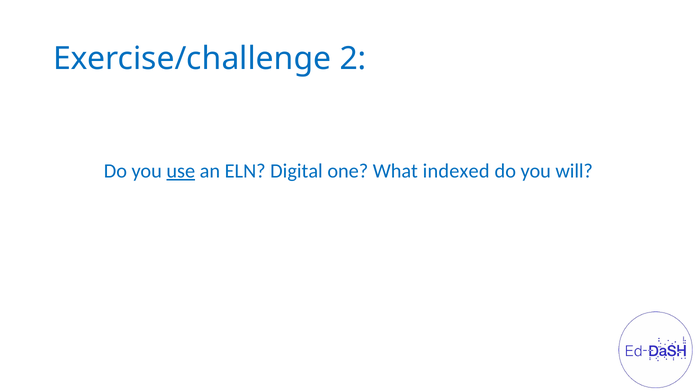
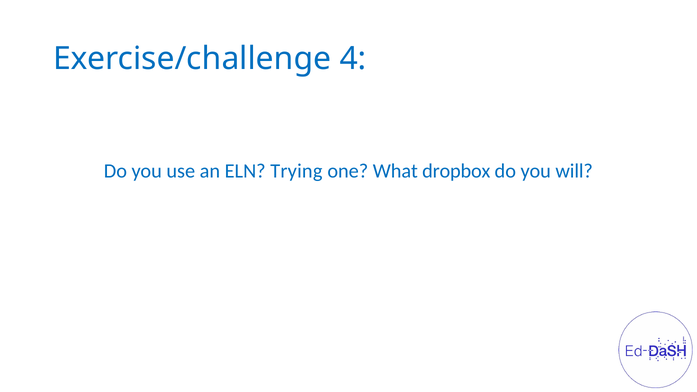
2: 2 -> 4 (353, 59)
use underline: present -> none (181, 171)
Digital: Digital -> Trying (296, 171)
indexed: indexed -> dropbox (456, 171)
